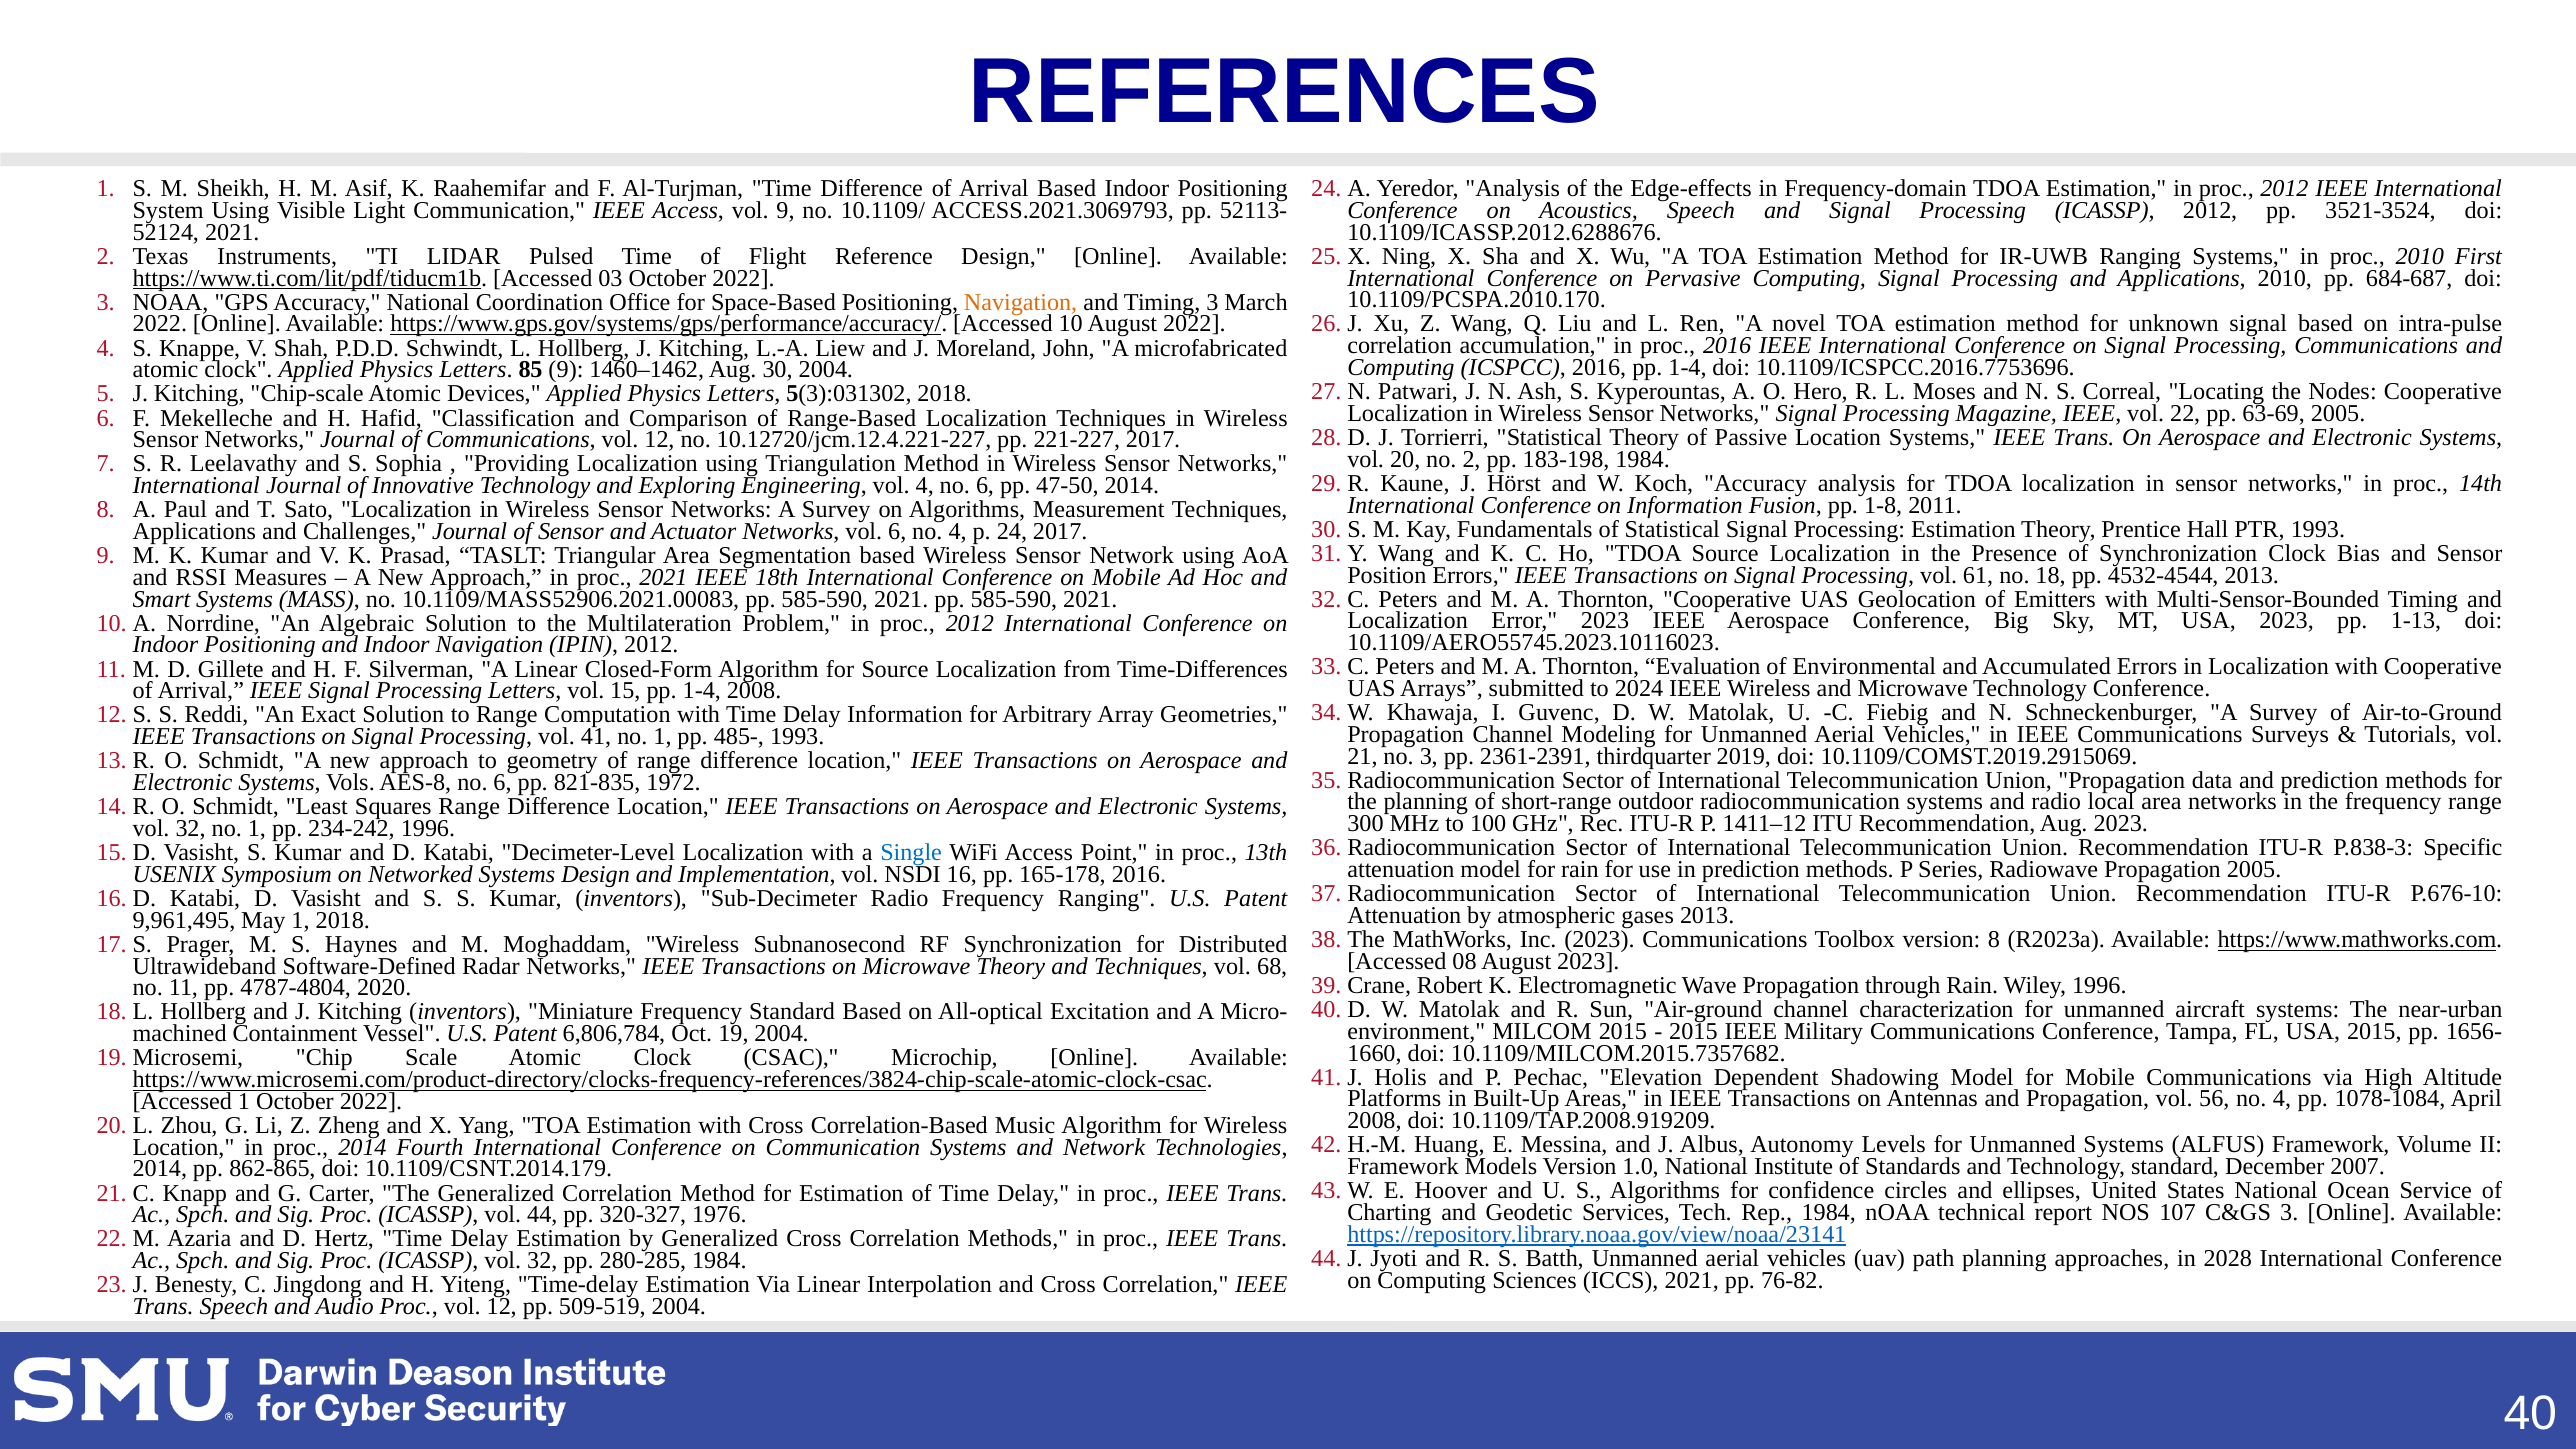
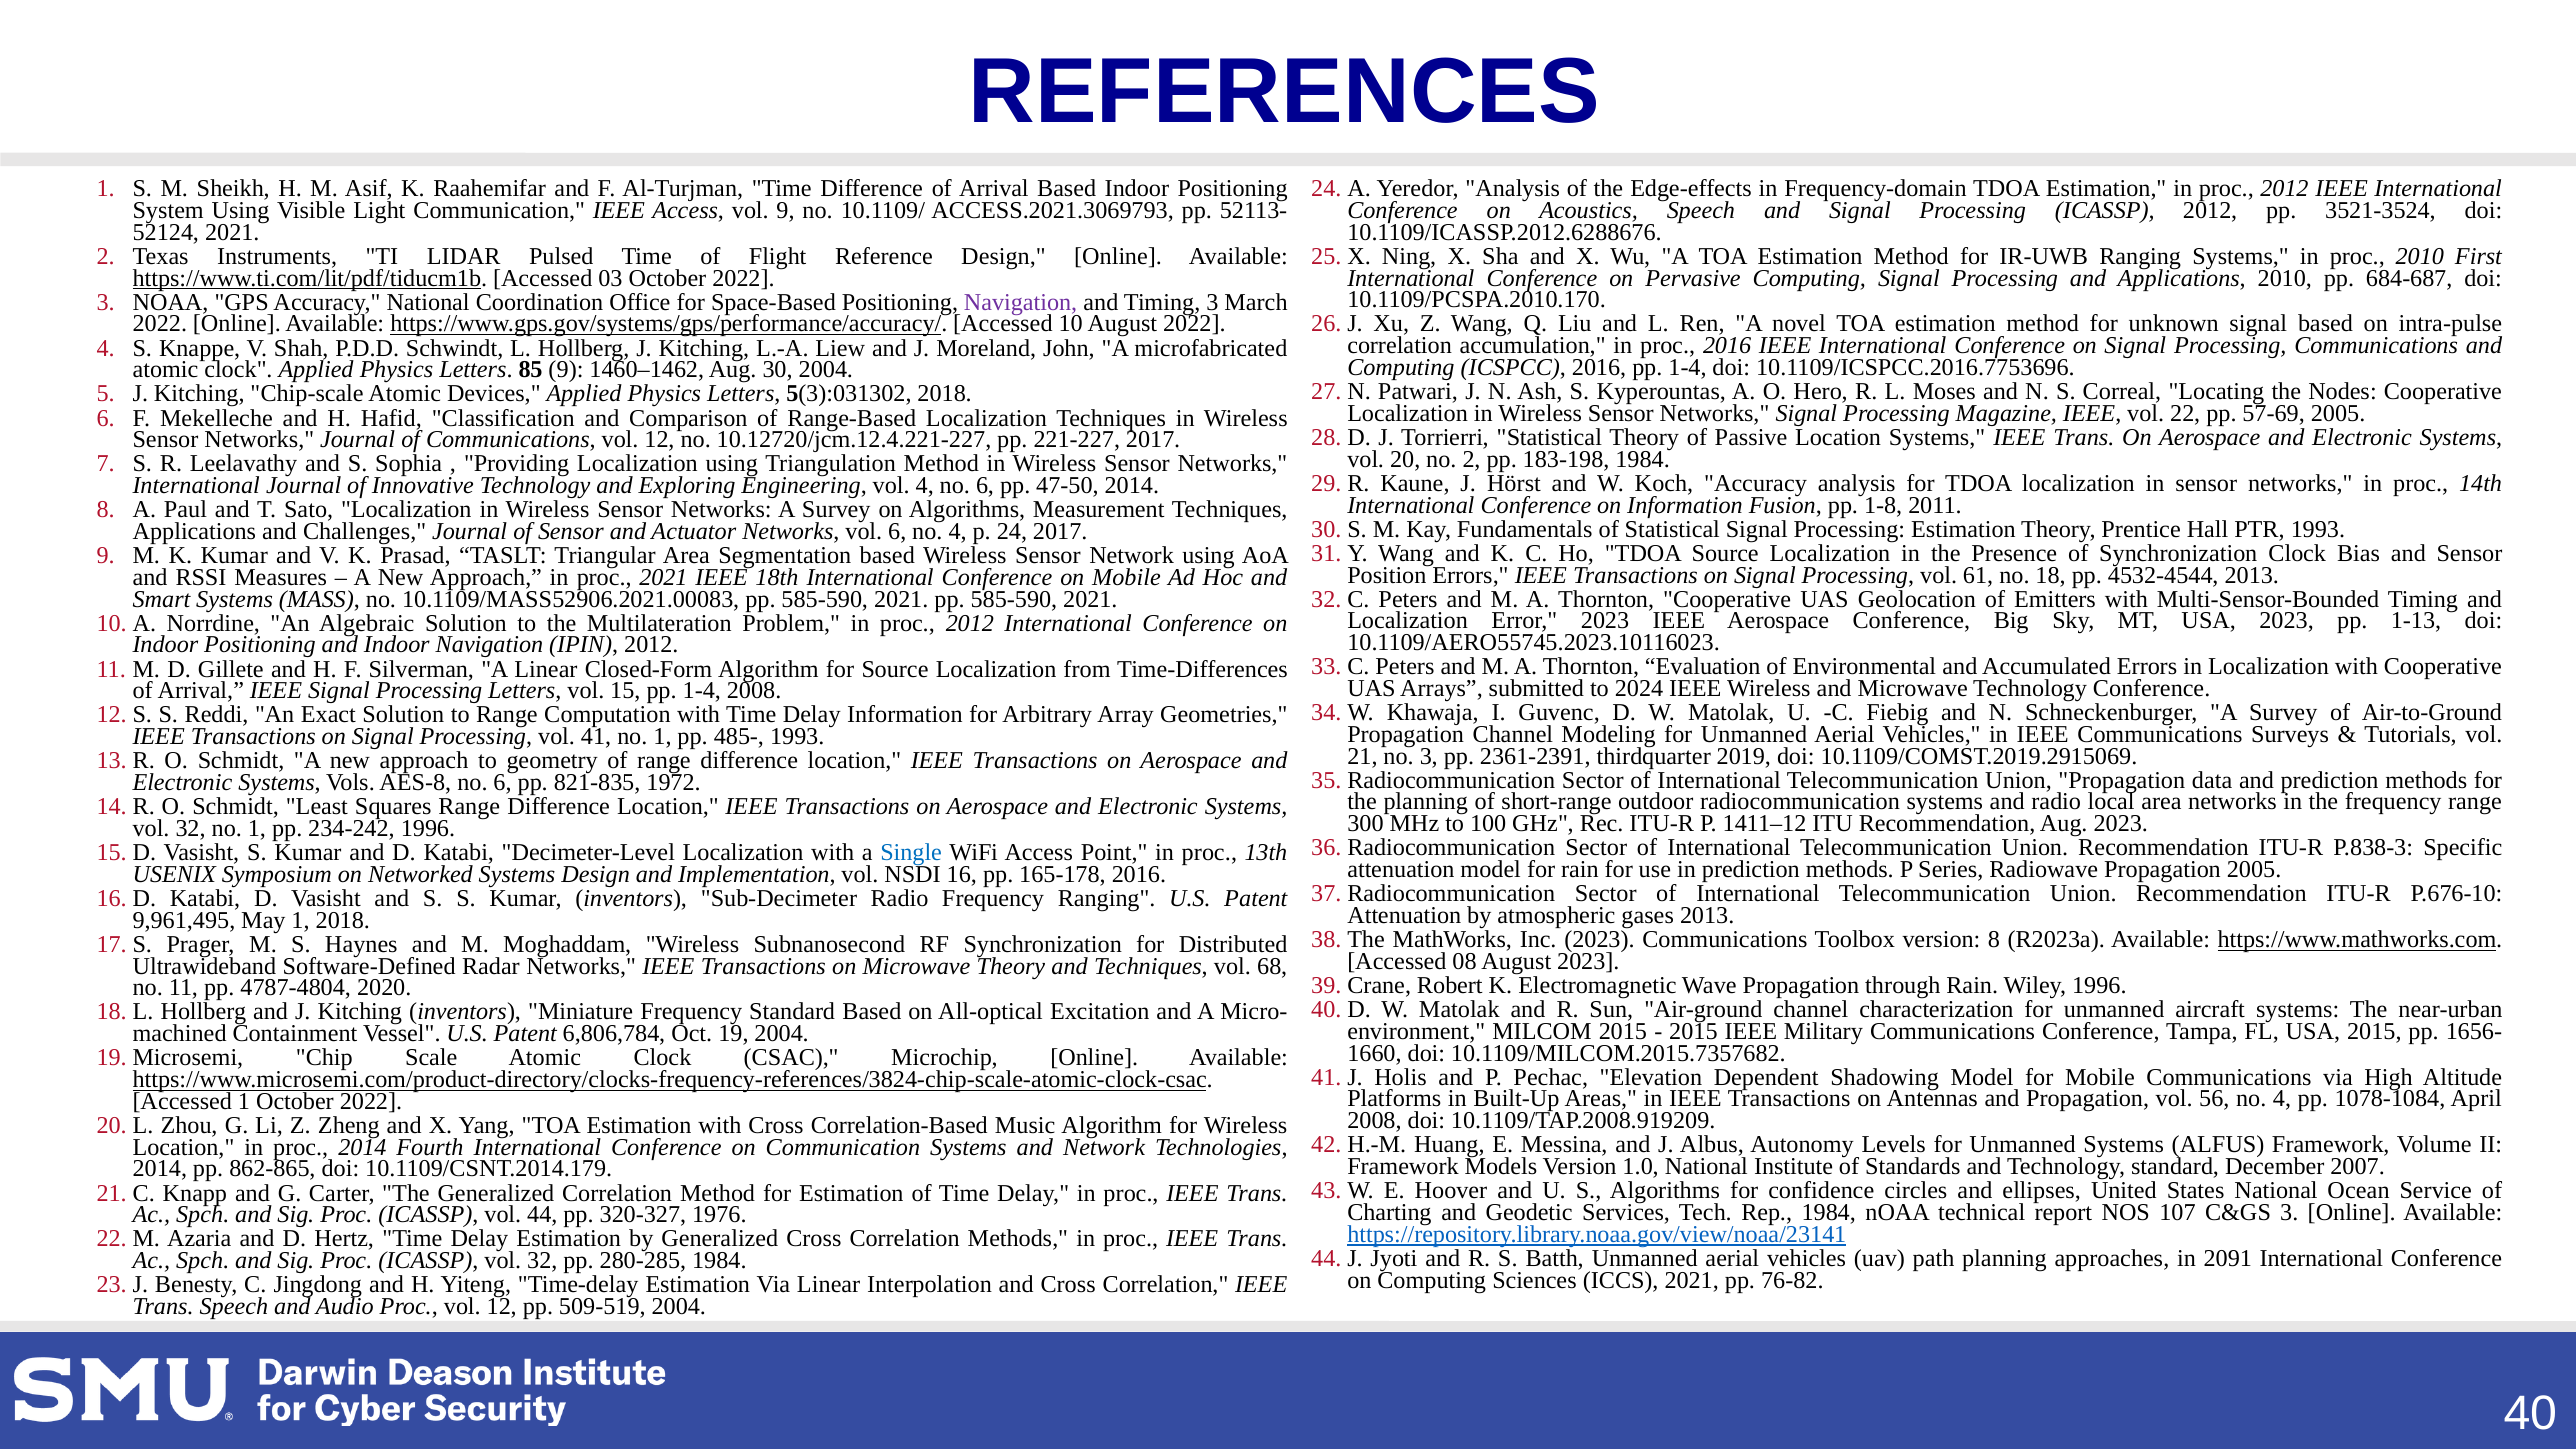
Navigation colour: orange -> purple (1021, 302)
63-69: 63-69 -> 57-69 (2274, 413)
2028: 2028 -> 2091 (2228, 1258)
